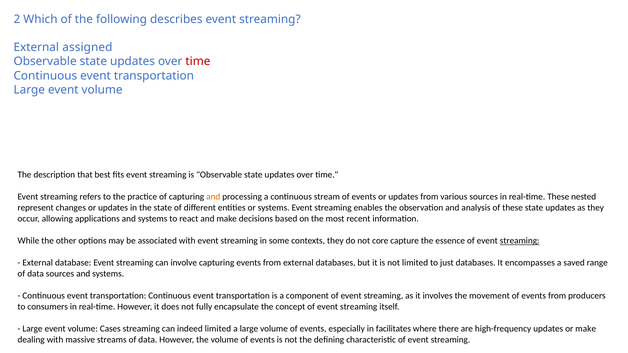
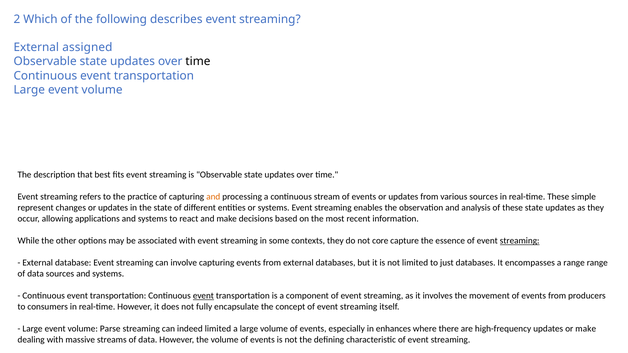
time colour: red -> black (198, 62)
nested: nested -> simple (584, 197)
a saved: saved -> range (574, 263)
event underline: none -> present (203, 296)
Cases: Cases -> Parse (110, 329)
facilitates: facilitates -> enhances (393, 329)
